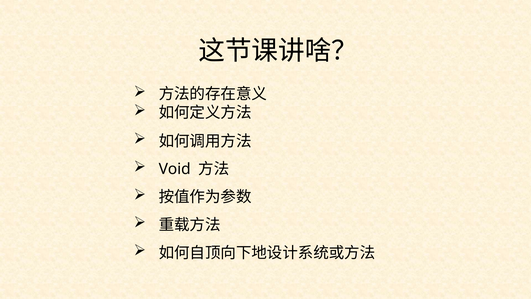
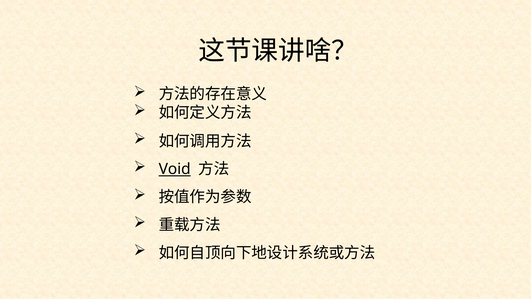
Void underline: none -> present (175, 169)
